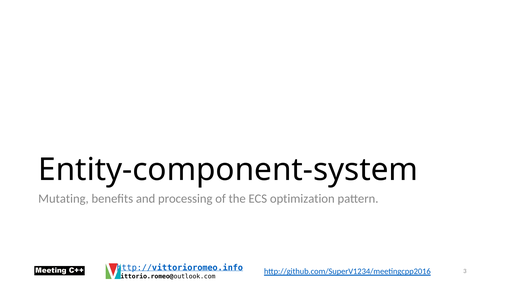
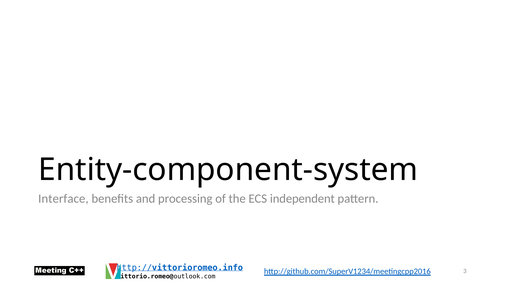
Mutating: Mutating -> Interface (63, 199)
optimization: optimization -> independent (302, 199)
